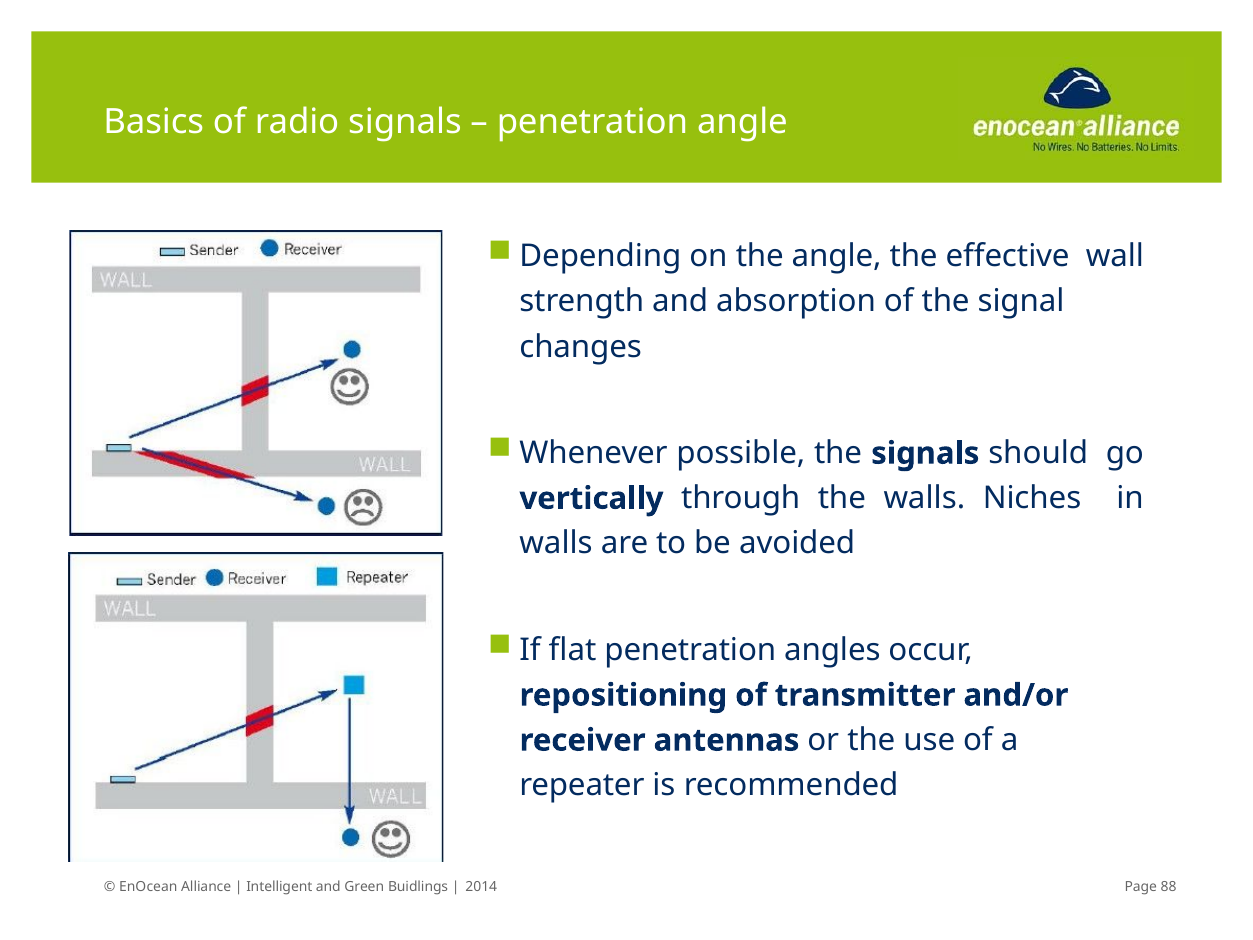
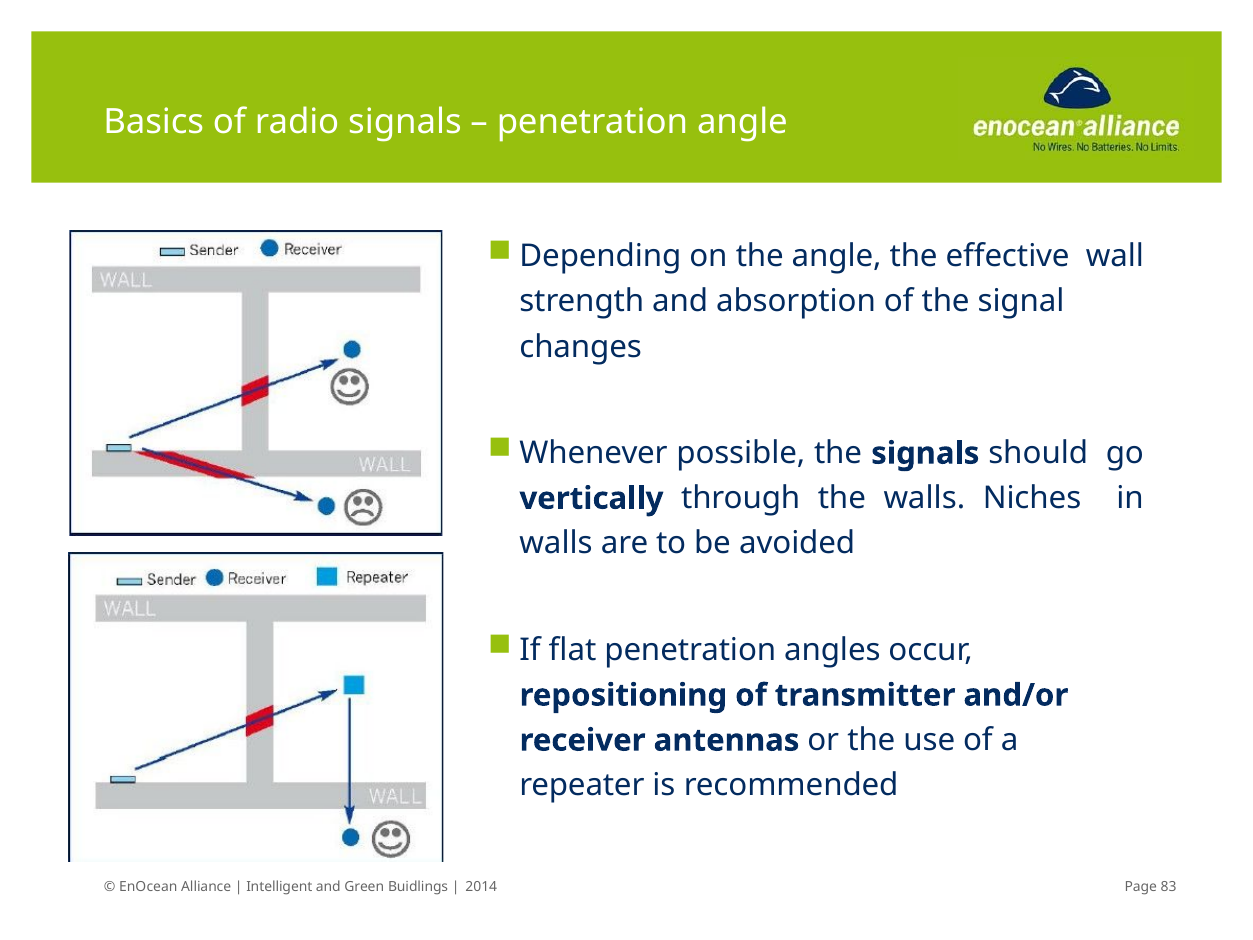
88: 88 -> 83 (1169, 887)
